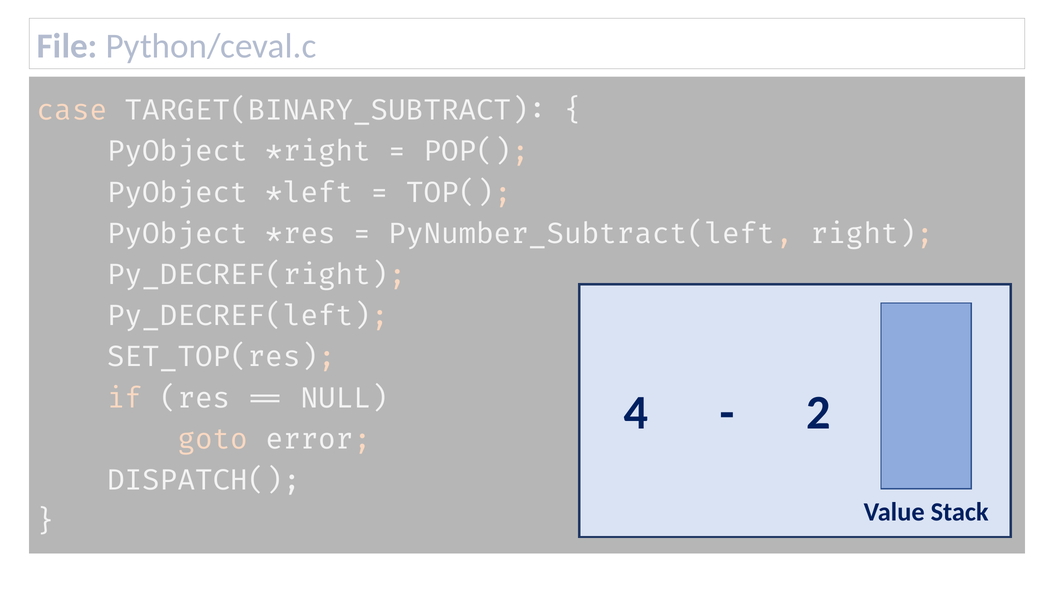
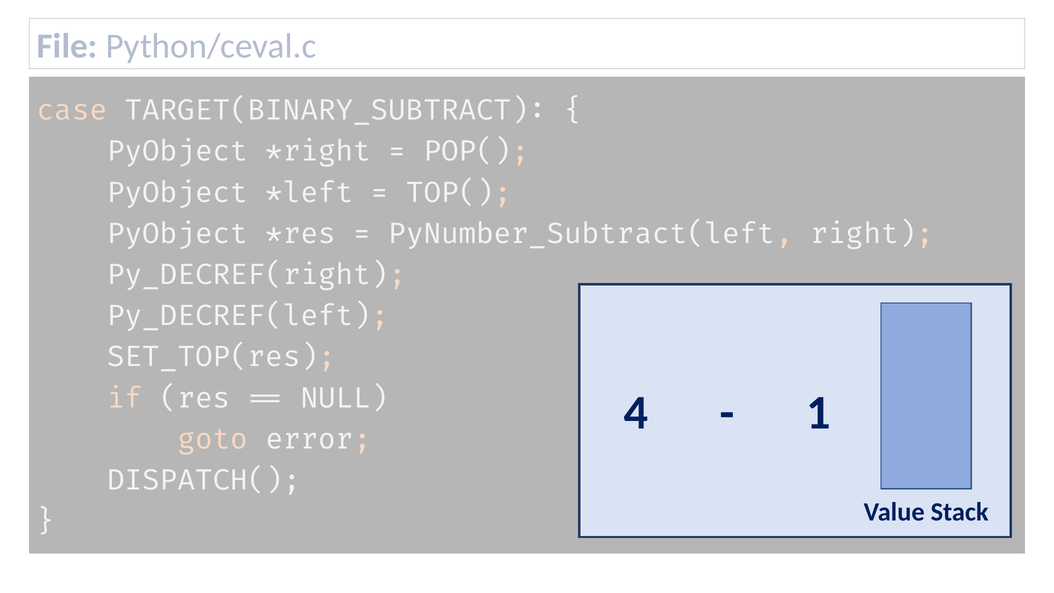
2: 2 -> 1 (818, 412)
